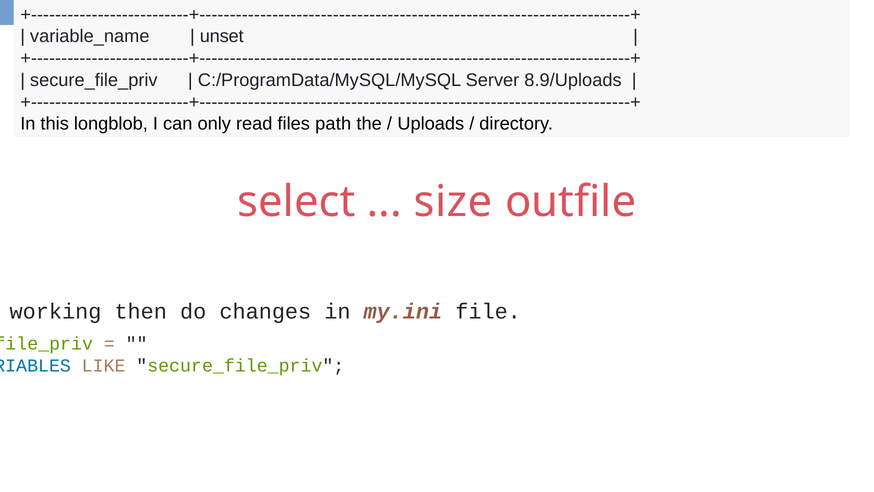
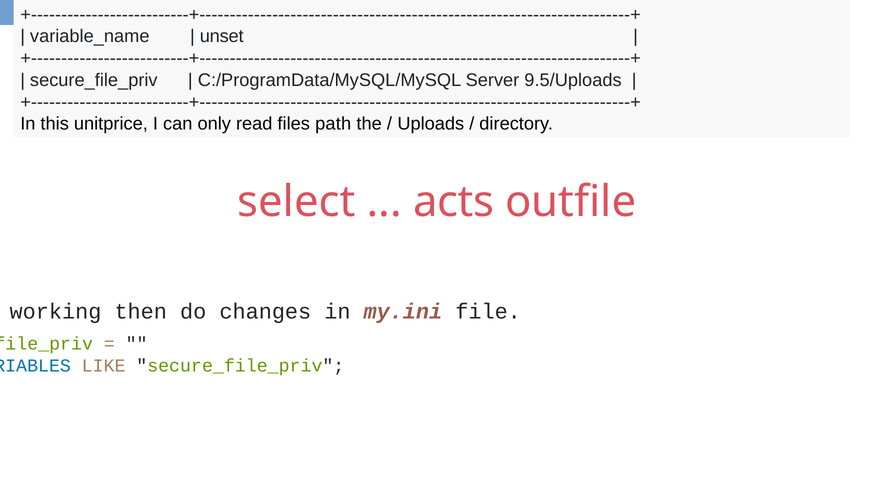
8.9/Uploads: 8.9/Uploads -> 9.5/Uploads (573, 80)
longblob: longblob -> unitprice (111, 124)
size: size -> acts (454, 202)
